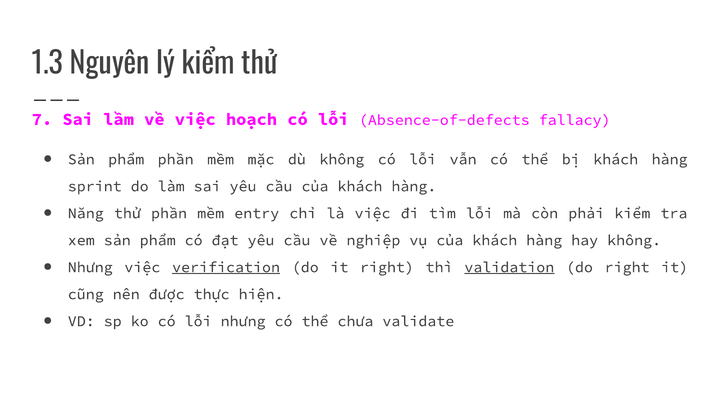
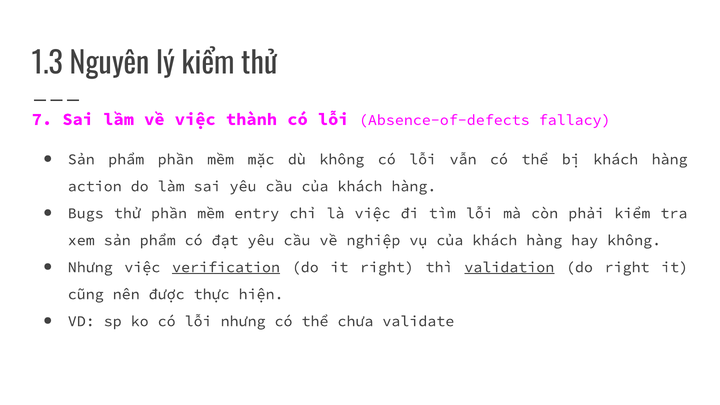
hoạch: hoạch -> thành (251, 119)
sprint: sprint -> action (95, 186)
Năng: Năng -> Bugs (86, 213)
